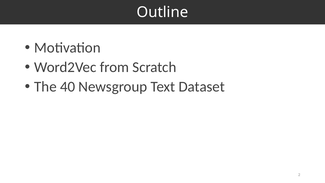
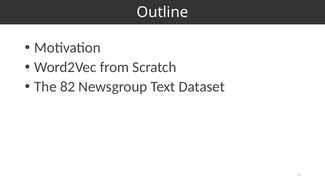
40: 40 -> 82 (68, 87)
